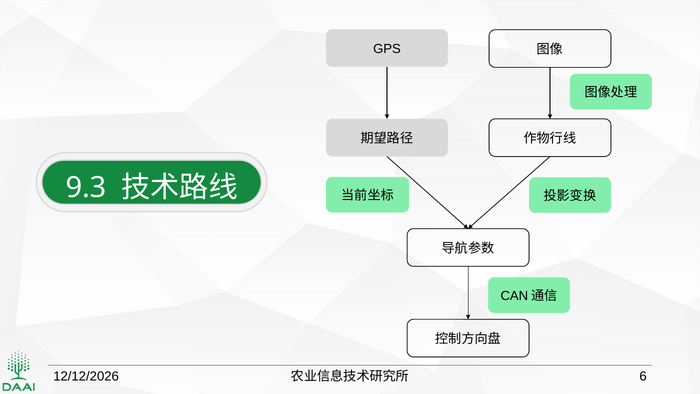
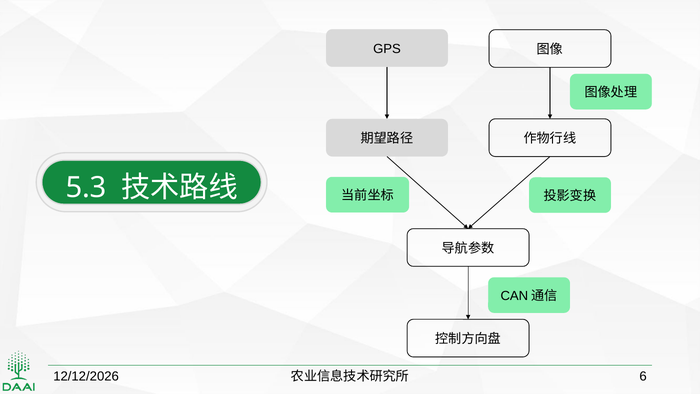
9.3: 9.3 -> 5.3 (86, 188)
